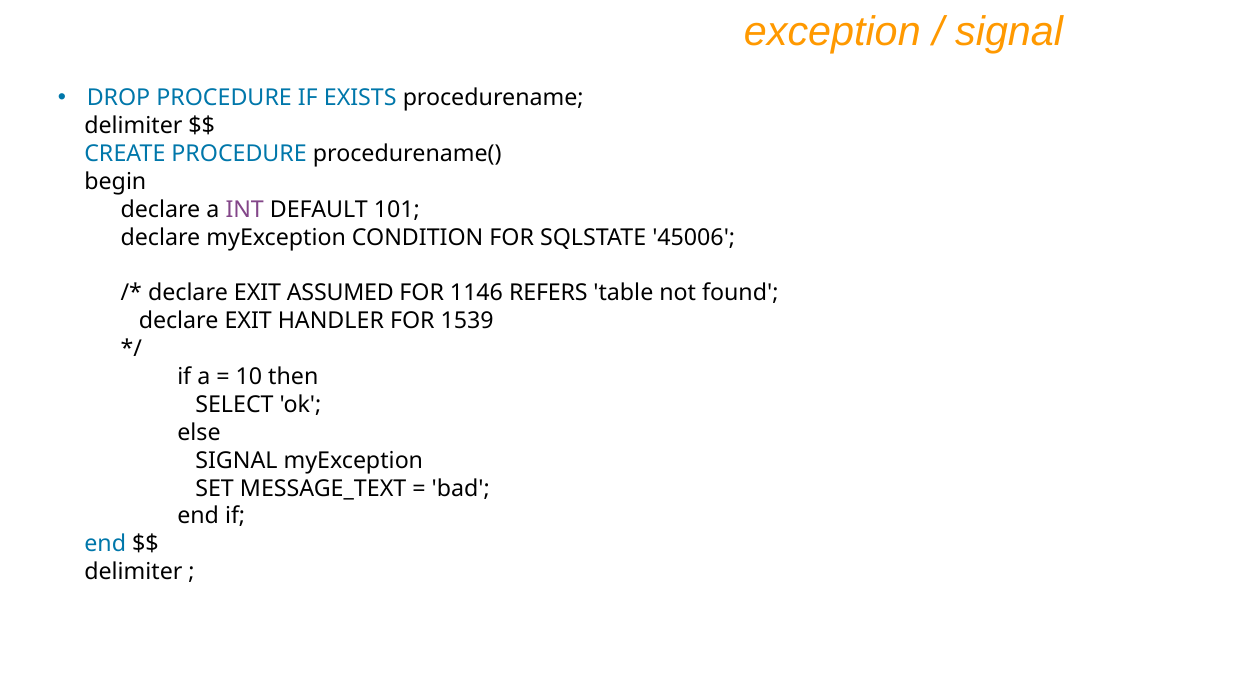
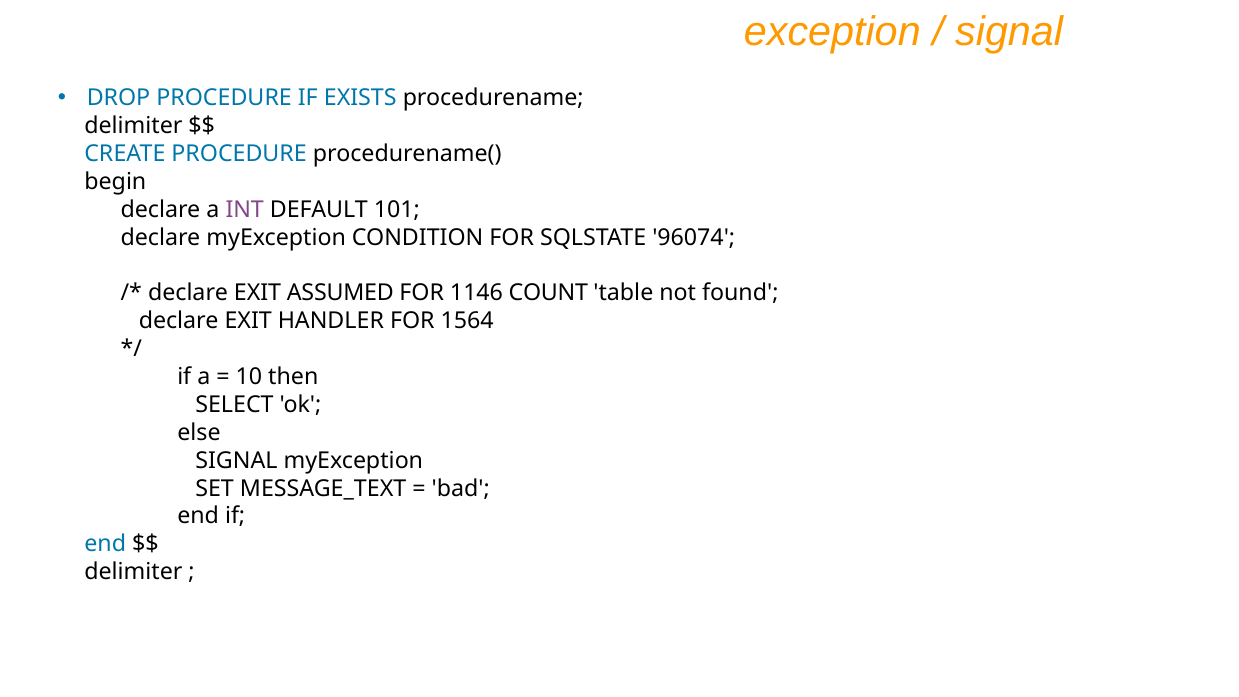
45006: 45006 -> 96074 (694, 237)
REFERS: REFERS -> COUNT (548, 293)
1539: 1539 -> 1564 (467, 321)
